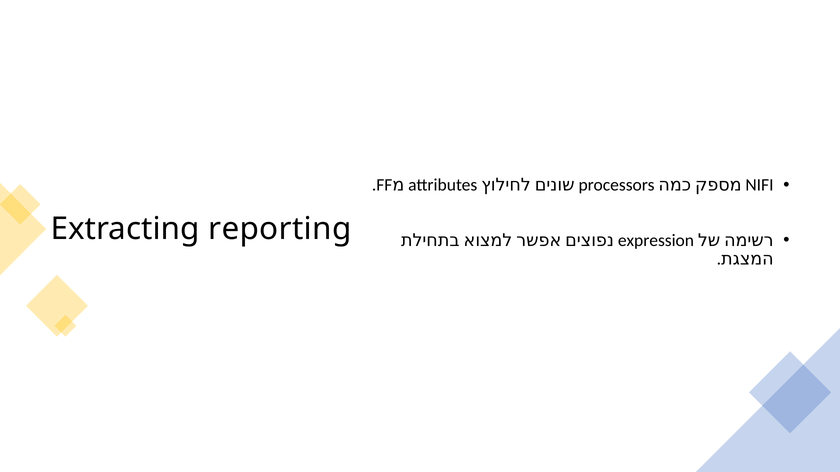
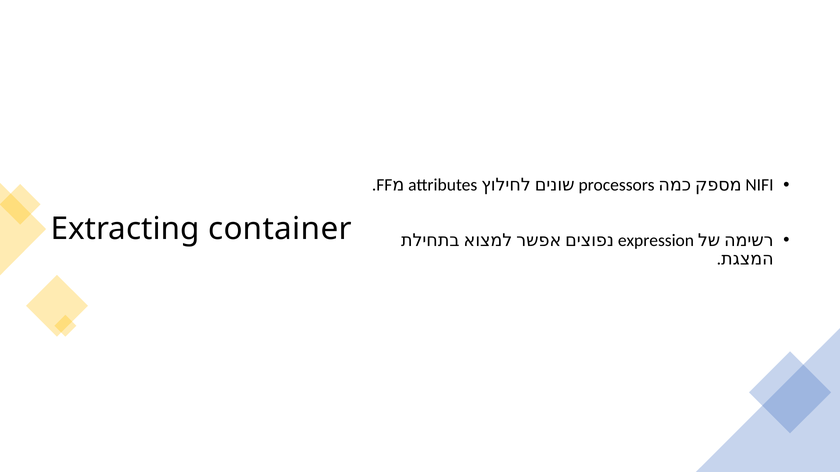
reporting: reporting -> container (280, 229)
